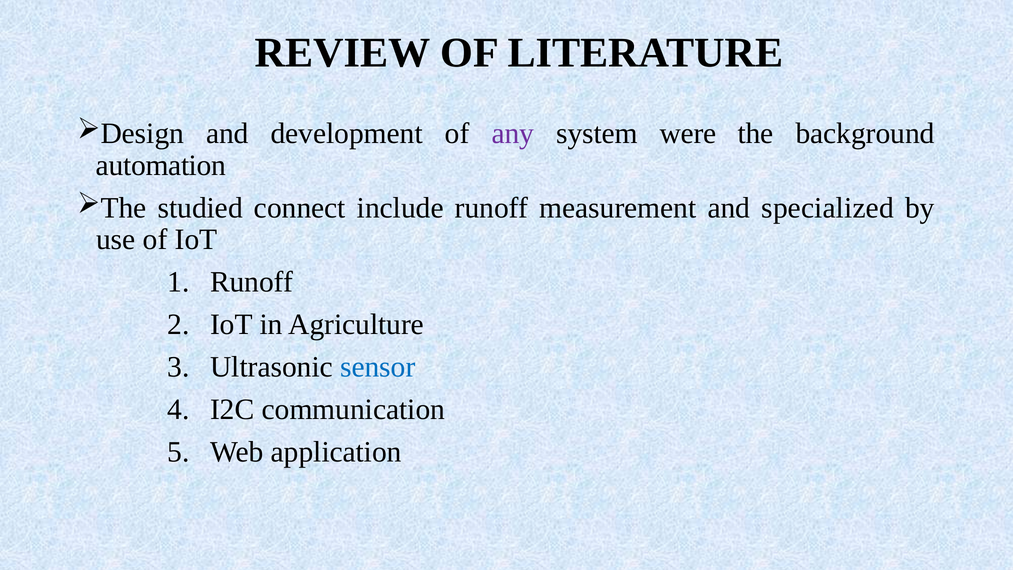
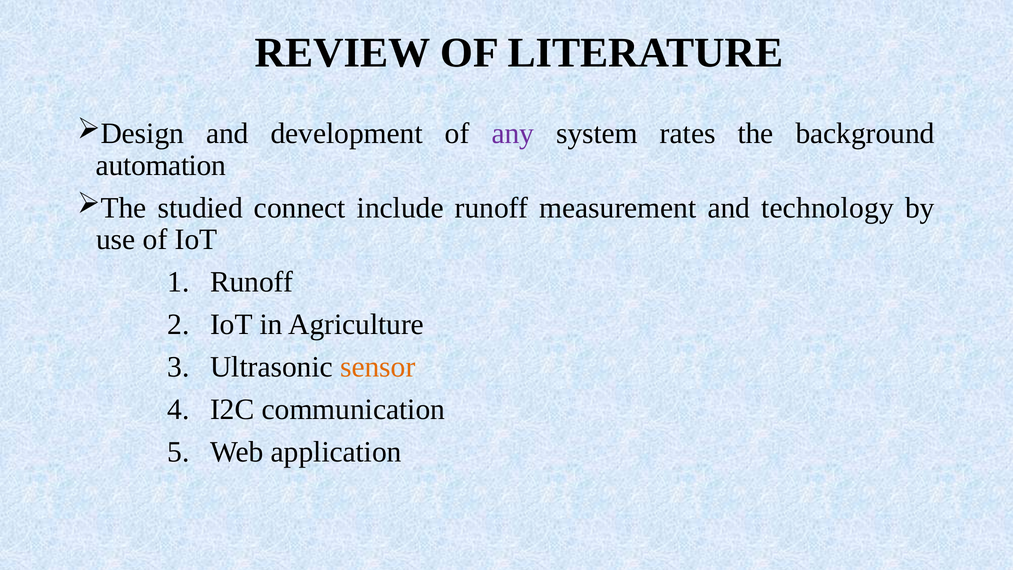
were: were -> rates (688, 133)
specialized: specialized -> technology (828, 208)
sensor colour: blue -> orange (378, 367)
